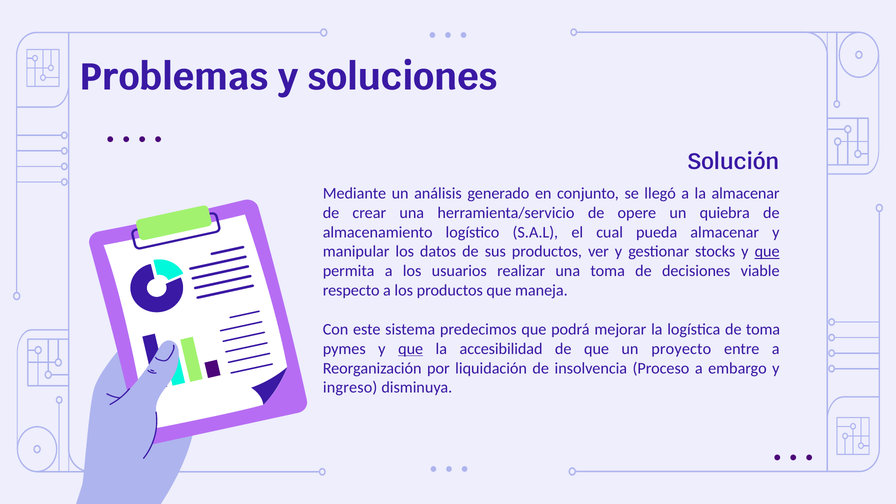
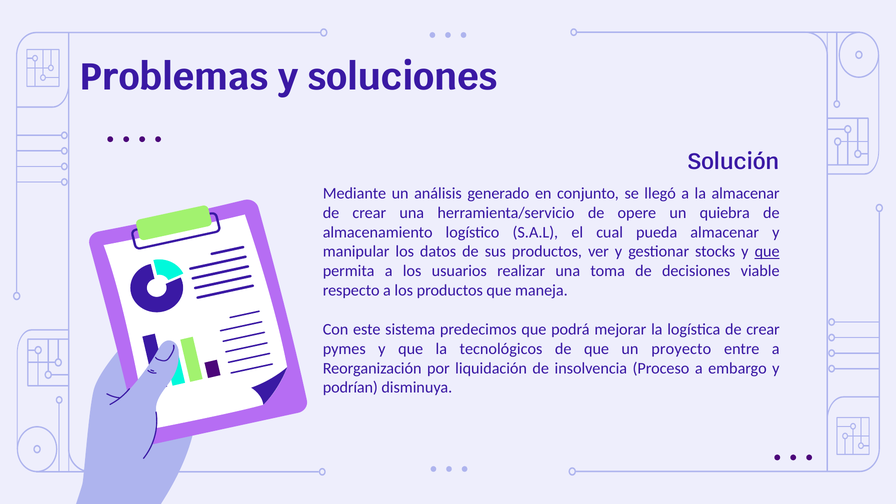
logística de toma: toma -> crear (763, 329)
que underline: present -> none (411, 349)
accesibilidad: accesibilidad -> tecnológicos (501, 349)
ingreso: ingreso -> podrían (350, 388)
